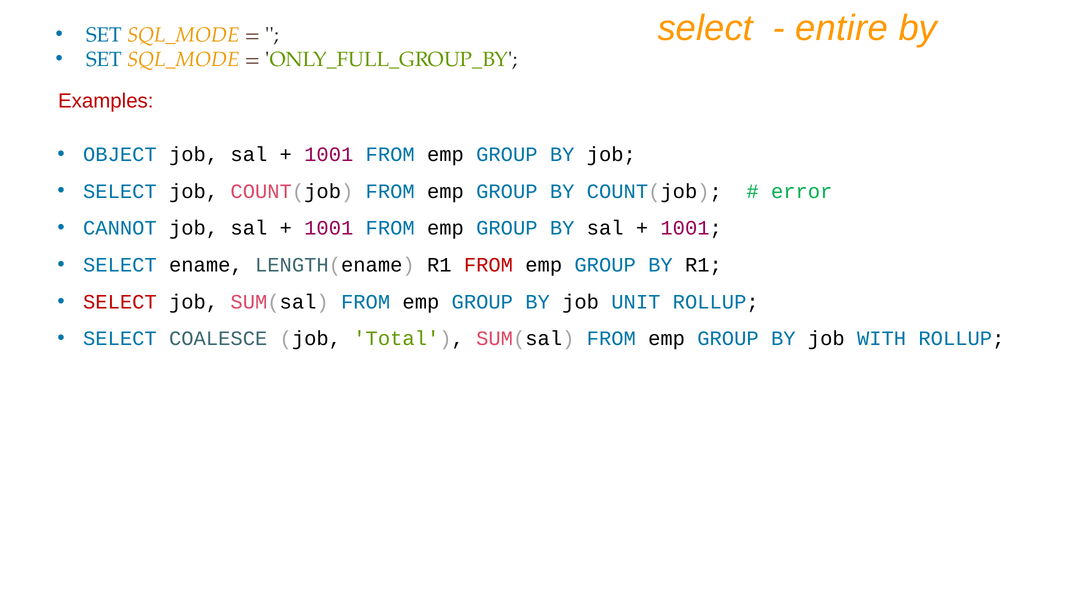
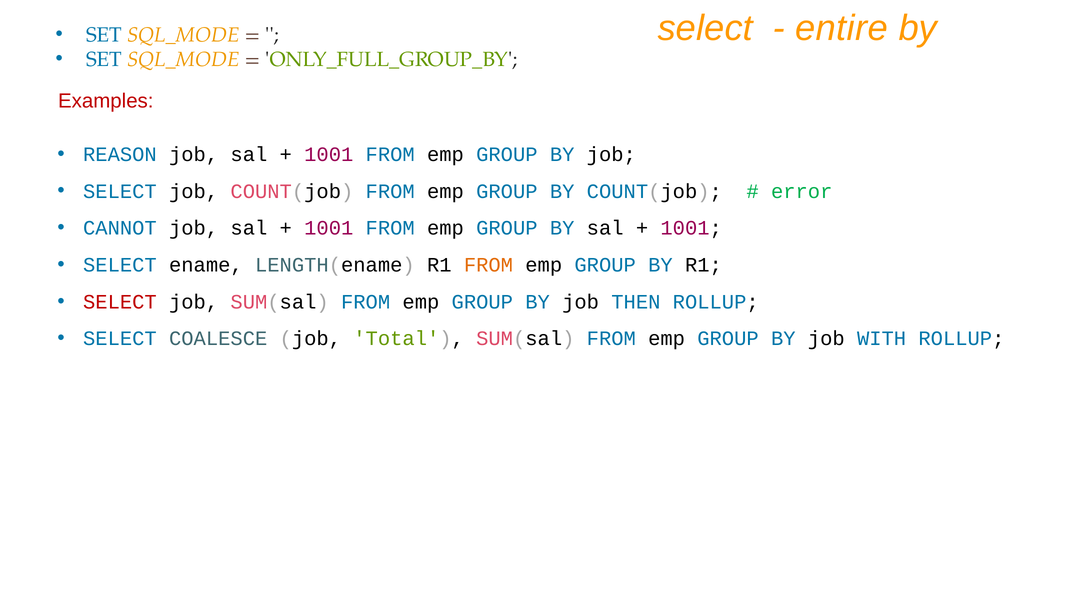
OBJECT: OBJECT -> REASON (120, 155)
FROM colour: red -> orange (488, 265)
UNIT: UNIT -> THEN (636, 302)
